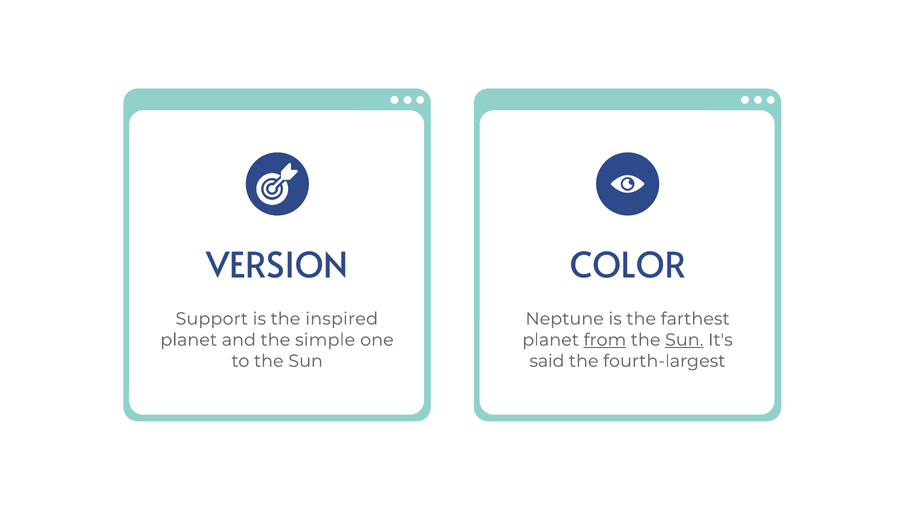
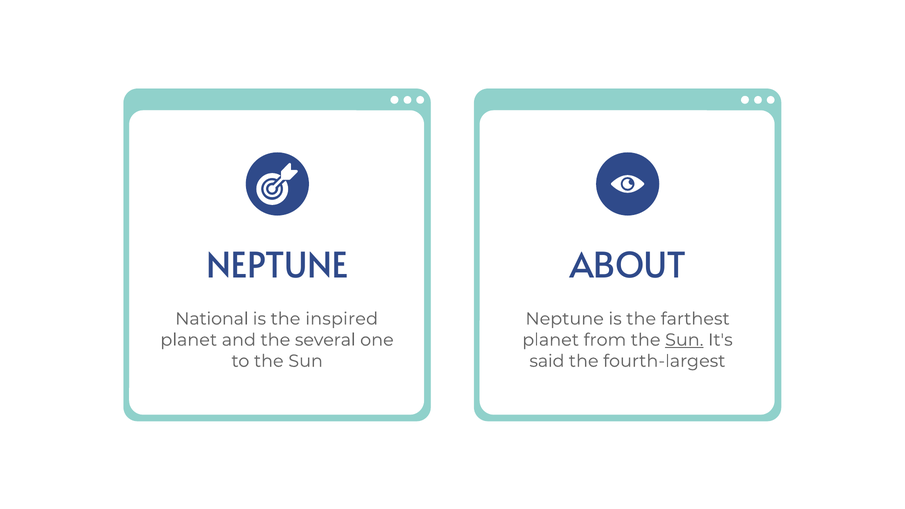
VERSION: VERSION -> NEPTUNE (277, 266)
COLOR: COLOR -> ABOUT (628, 266)
Support: Support -> National (212, 319)
simple: simple -> several (325, 340)
from underline: present -> none (605, 340)
